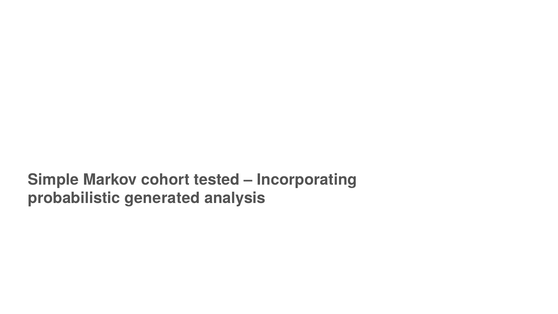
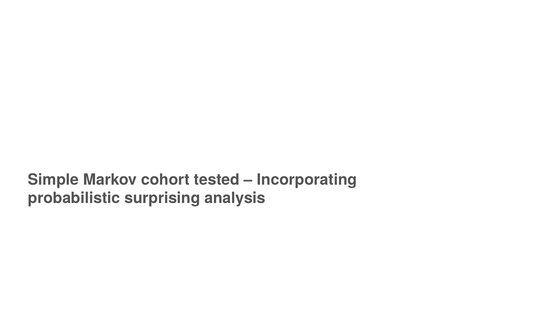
generated: generated -> surprising (162, 198)
